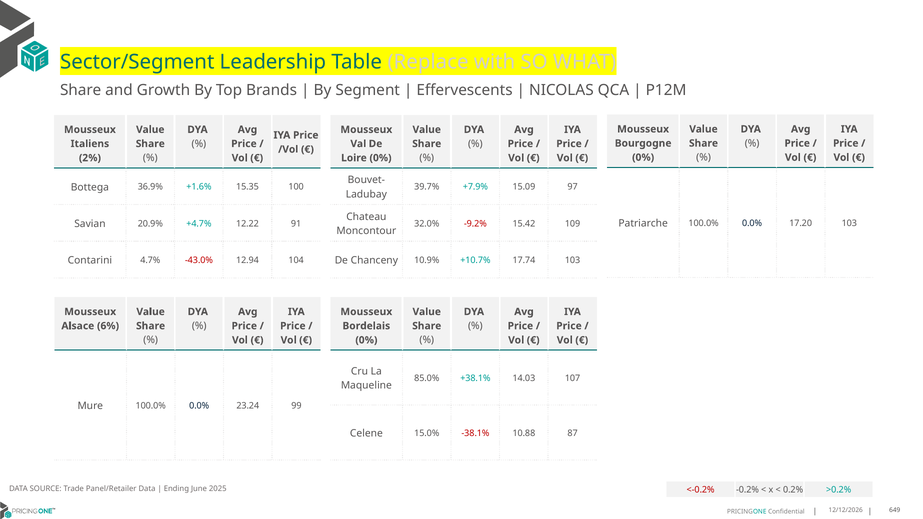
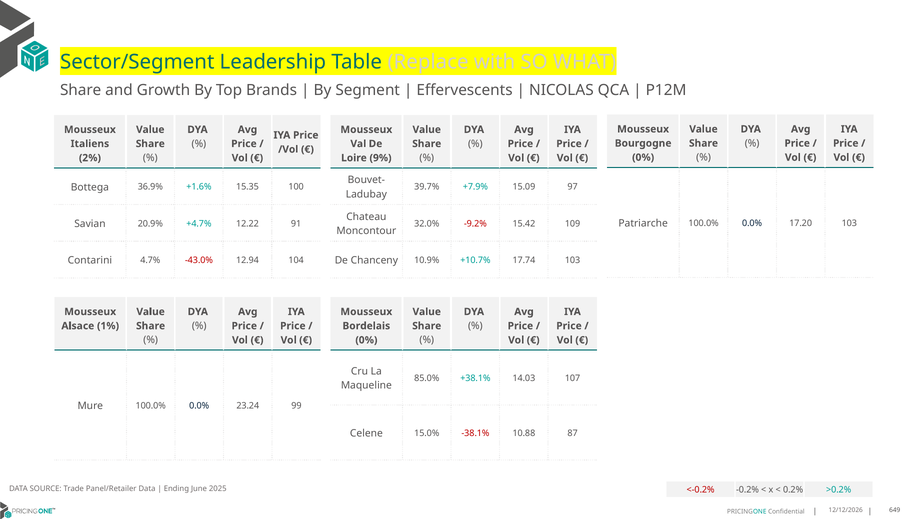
Loire 0%: 0% -> 9% (381, 158)
6%: 6% -> 1% (108, 326)
